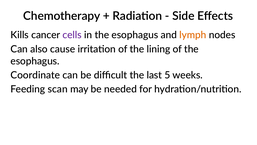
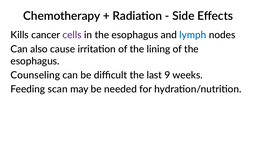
lymph colour: orange -> blue (193, 35)
Coordinate: Coordinate -> Counseling (35, 75)
5: 5 -> 9 (167, 75)
